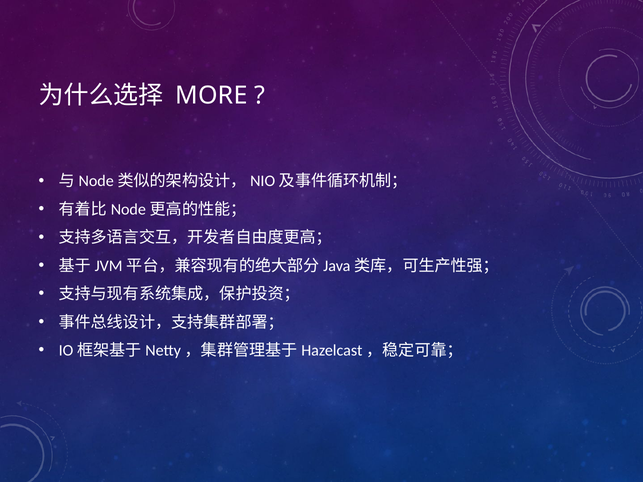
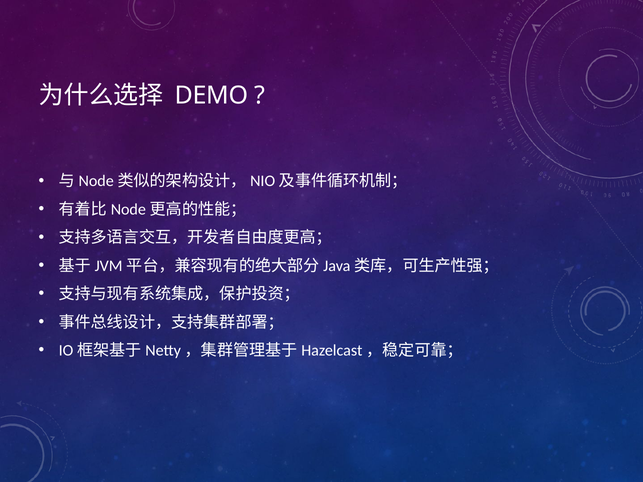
MORE: MORE -> DEMO (212, 96)
